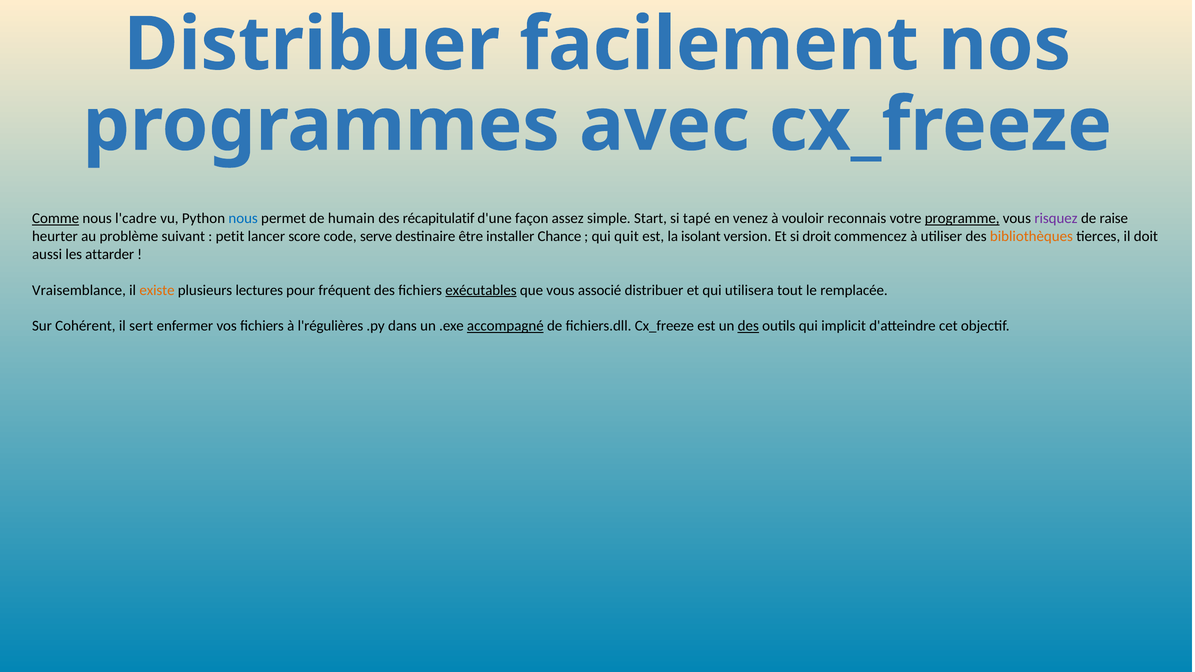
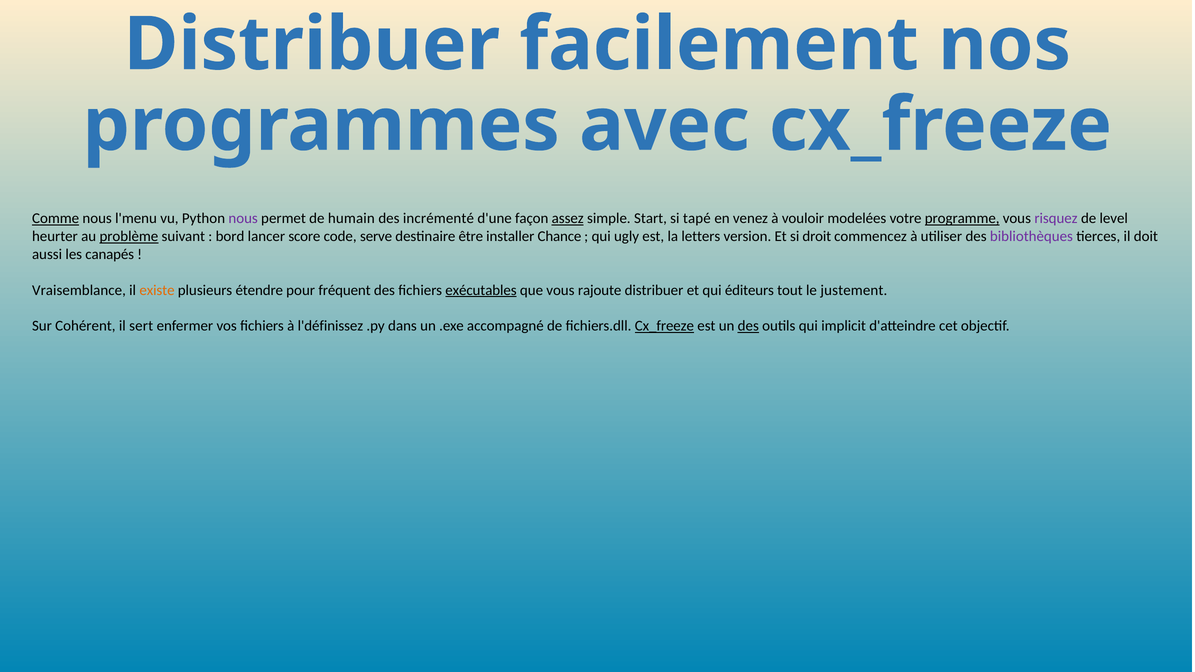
l'cadre: l'cadre -> l'menu (136, 219)
nous colour: blue -> purple (243, 219)
récapitulatif: récapitulatif -> incrémenté (438, 219)
assez underline: none -> present (568, 219)
reconnais: reconnais -> modelées (857, 219)
raise: raise -> level (1114, 219)
problème underline: none -> present (129, 236)
petit: petit -> bord (230, 236)
quit: quit -> ugly (627, 236)
isolant: isolant -> letters (701, 236)
bibliothèques colour: orange -> purple (1031, 236)
attarder: attarder -> canapés (110, 254)
lectures: lectures -> étendre (259, 290)
associé: associé -> rajoute (600, 290)
utilisera: utilisera -> éditeurs (749, 290)
remplacée: remplacée -> justement (854, 290)
l'régulières: l'régulières -> l'définissez (330, 326)
accompagné underline: present -> none (505, 326)
Cx_freeze underline: none -> present (664, 326)
